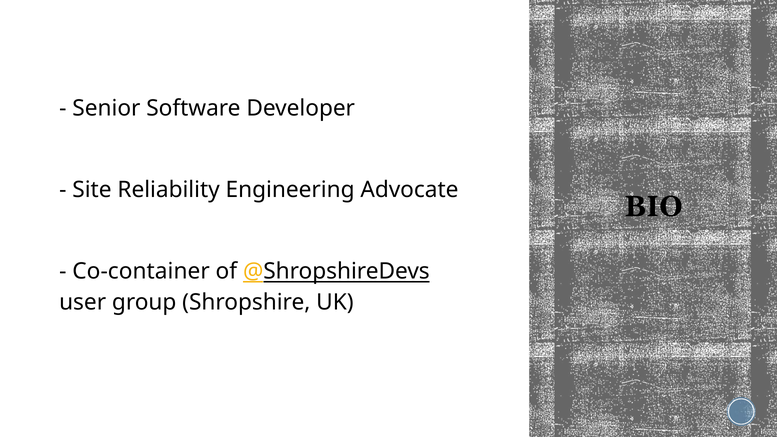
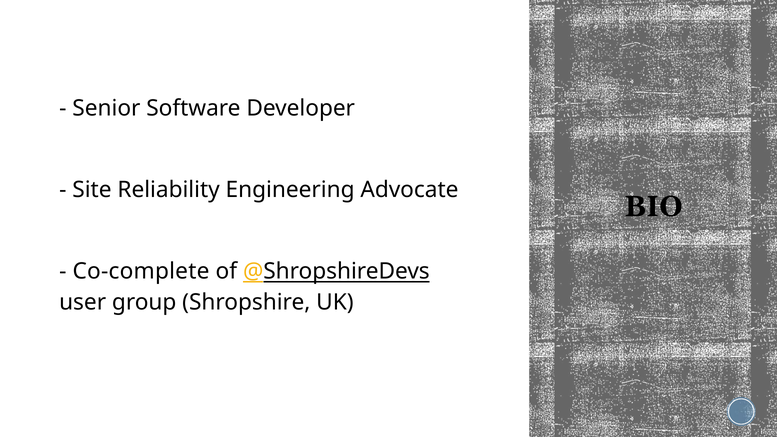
Co-container: Co-container -> Co-complete (141, 271)
